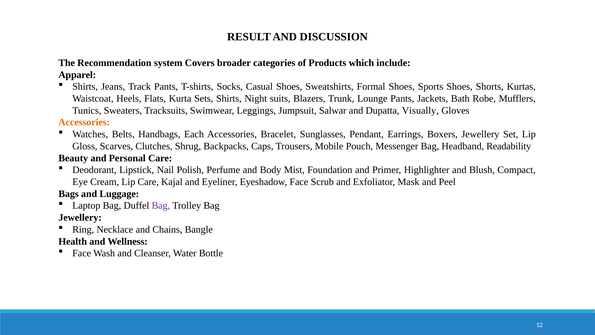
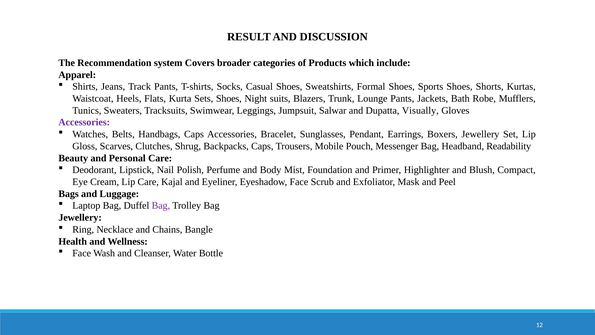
Sets Shirts: Shirts -> Shoes (229, 98)
Accessories colour: orange -> purple (84, 122)
Handbags Each: Each -> Caps (194, 134)
